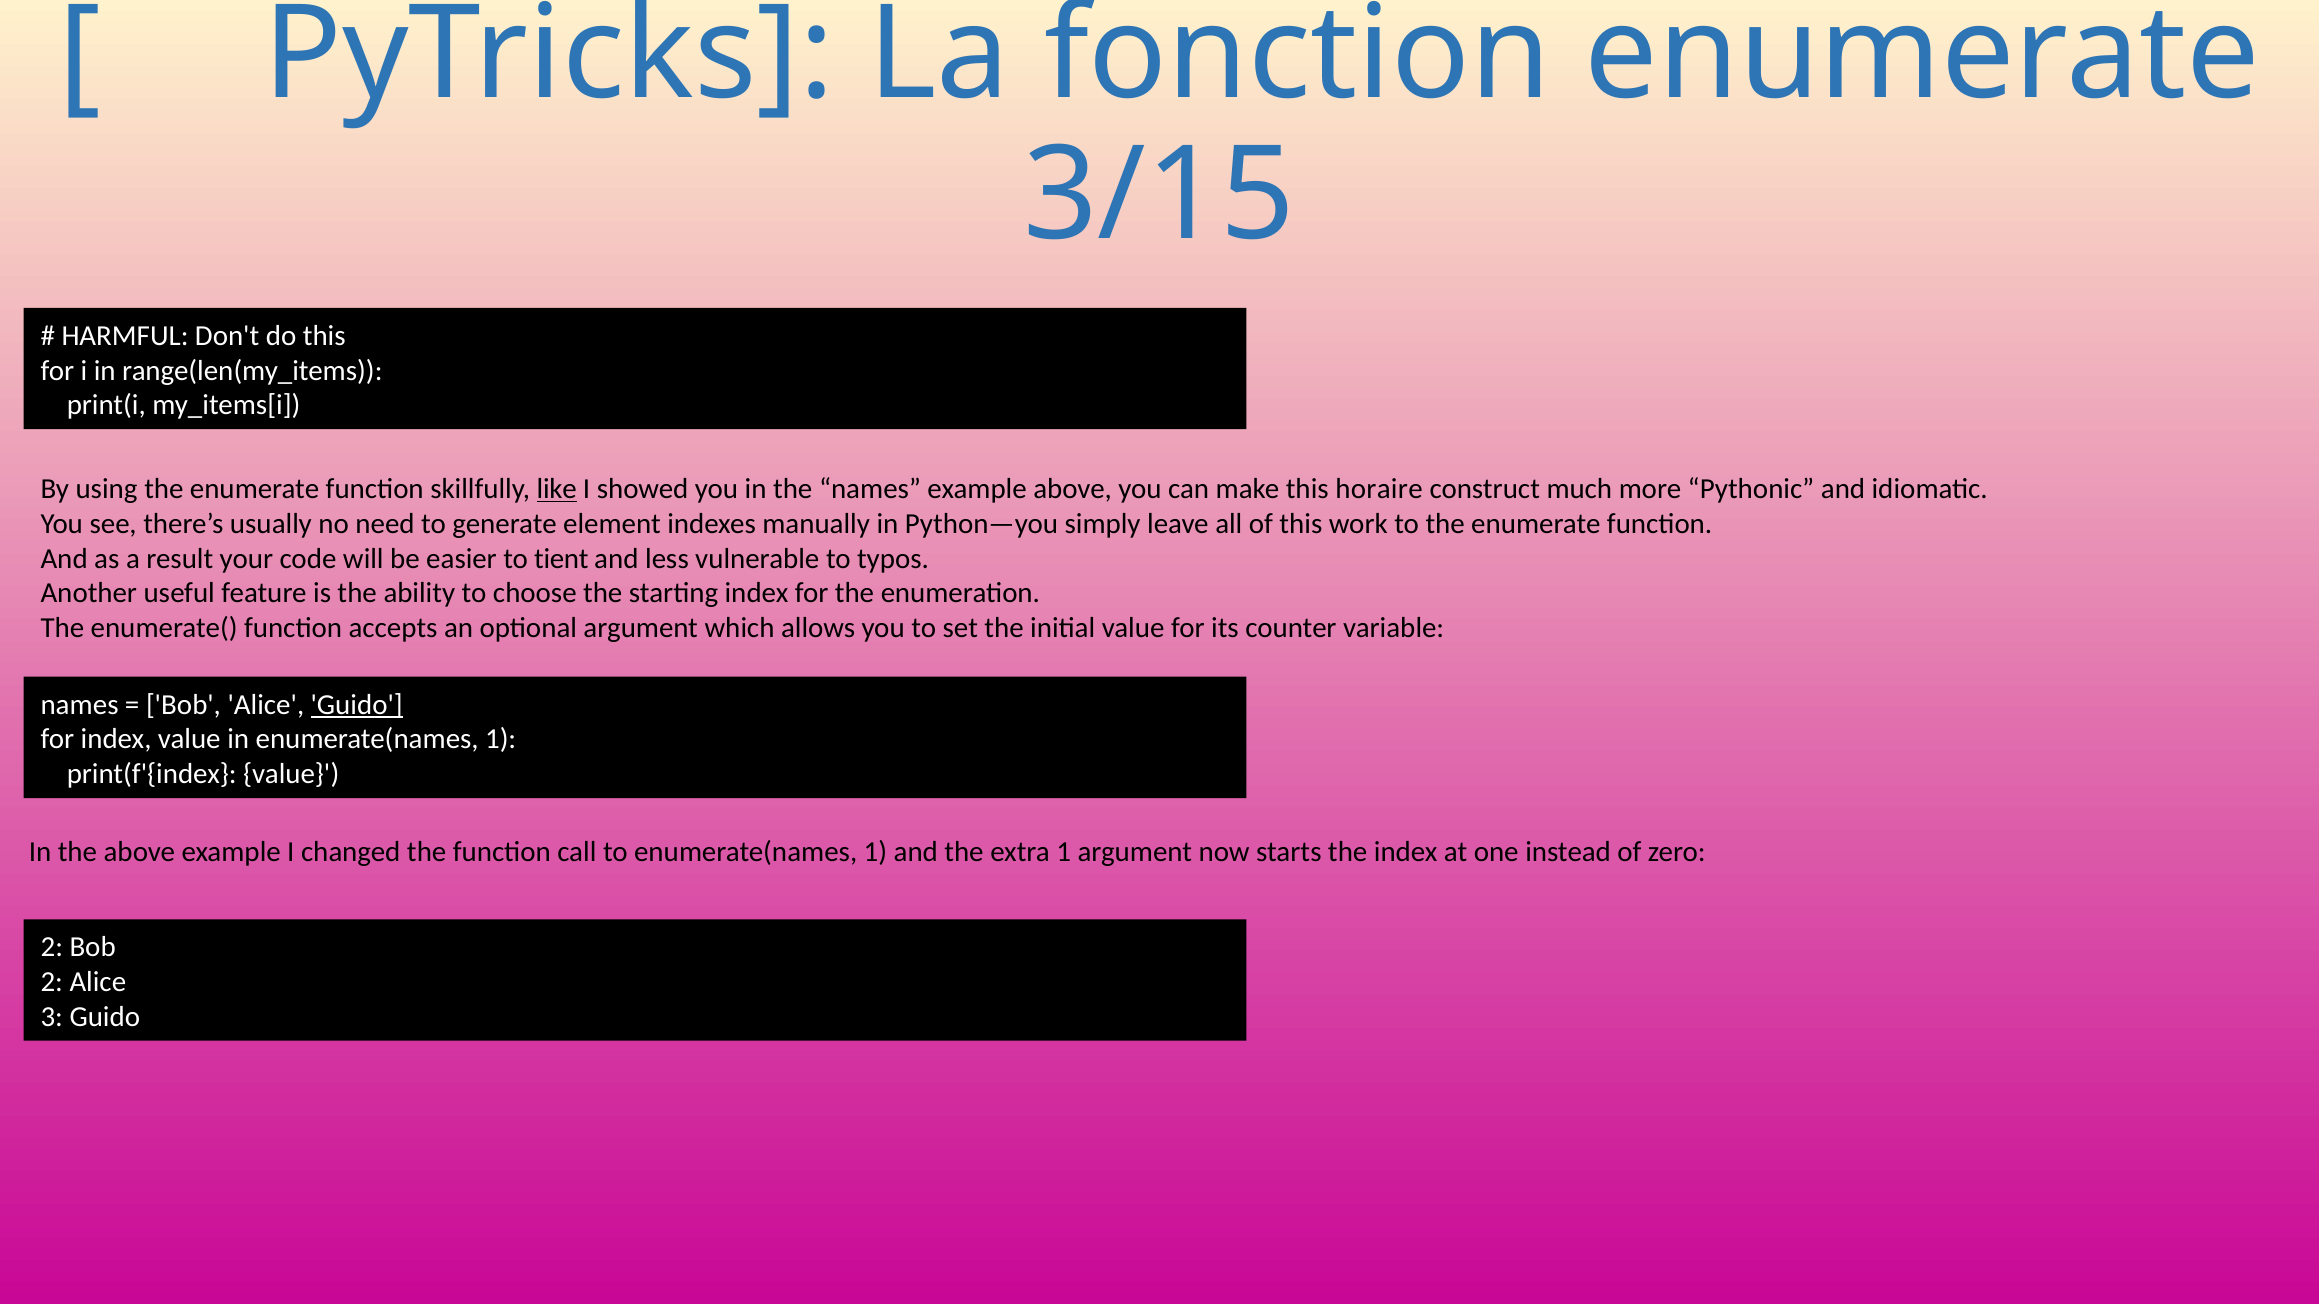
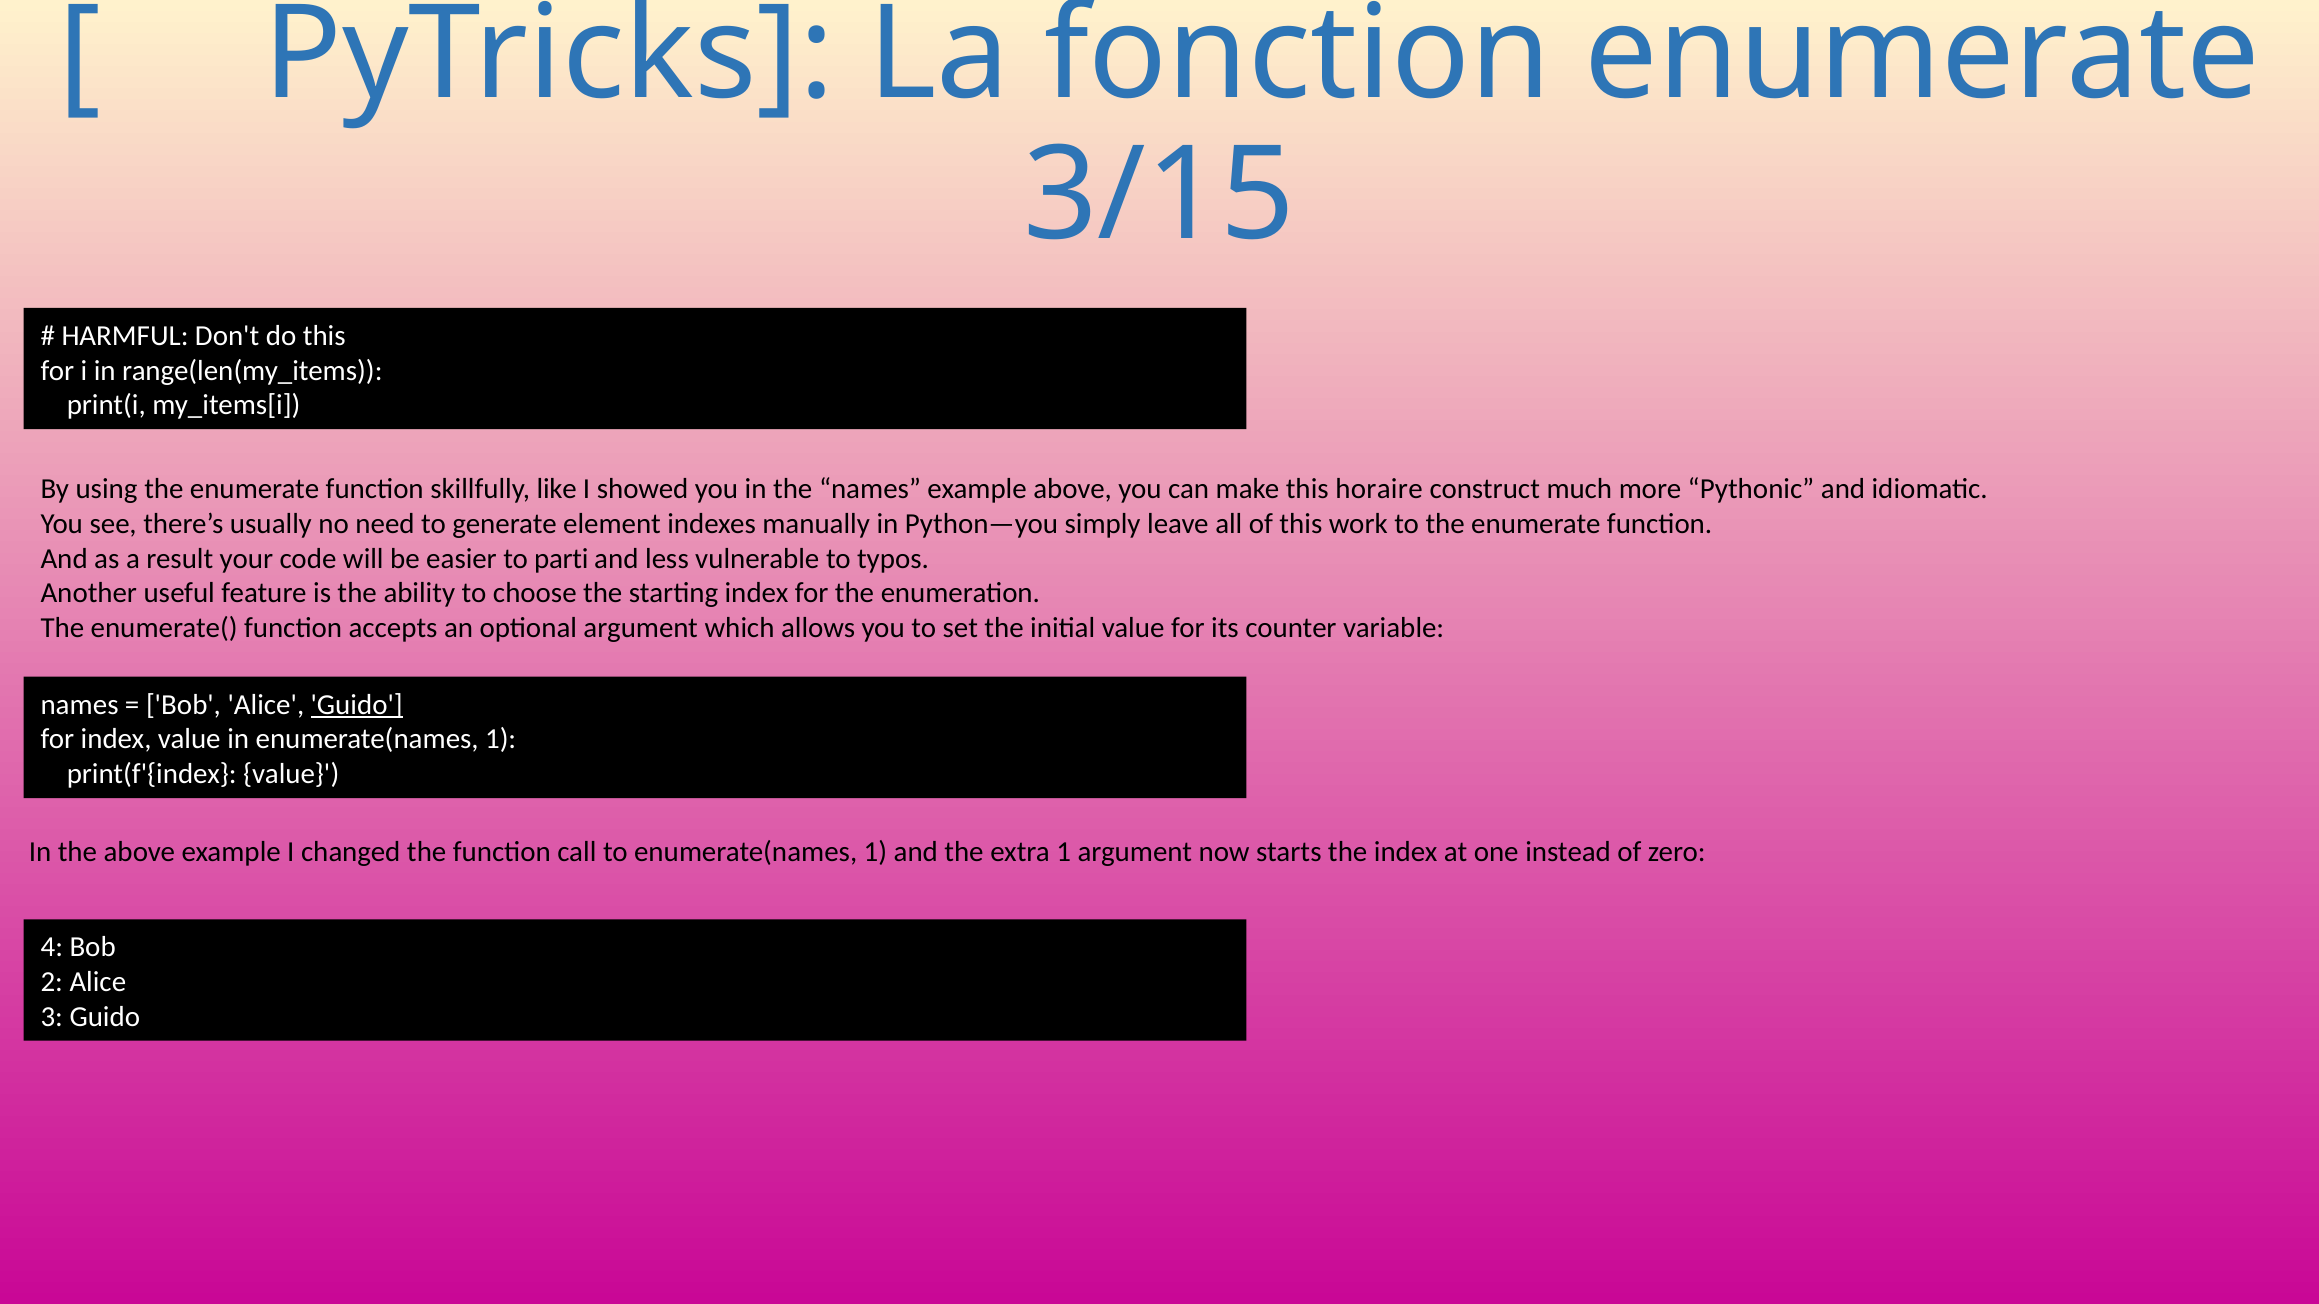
like underline: present -> none (557, 489)
tient: tient -> parti (561, 559)
2: 2 -> 4 (52, 948)
